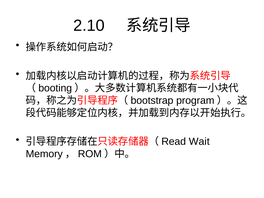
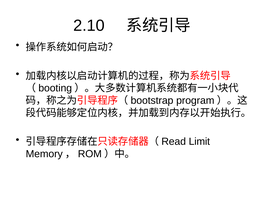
Wait: Wait -> Limit (199, 142)
